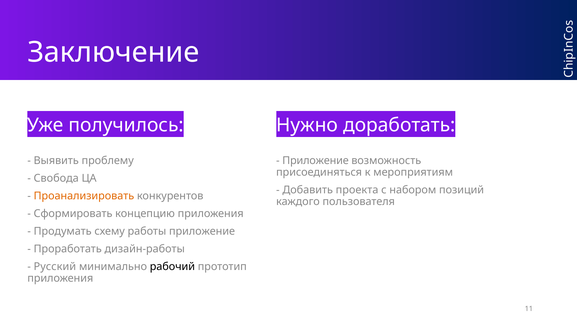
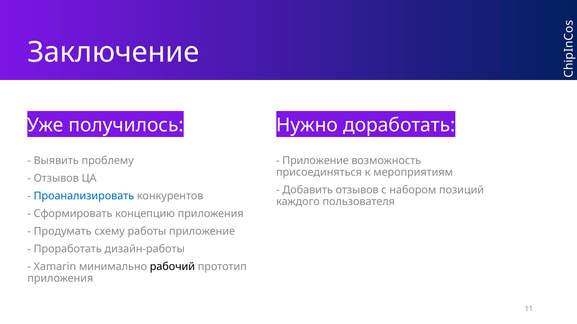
Свобода: Свобода -> Отзывов (56, 178)
Добавить проекта: проекта -> отзывов (357, 190)
Проанализировать colour: orange -> blue (84, 196)
Русский: Русский -> Xamarin (55, 267)
